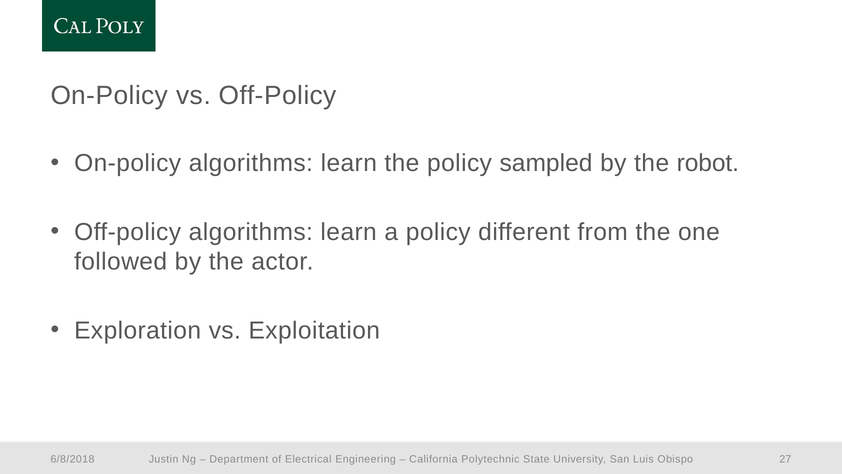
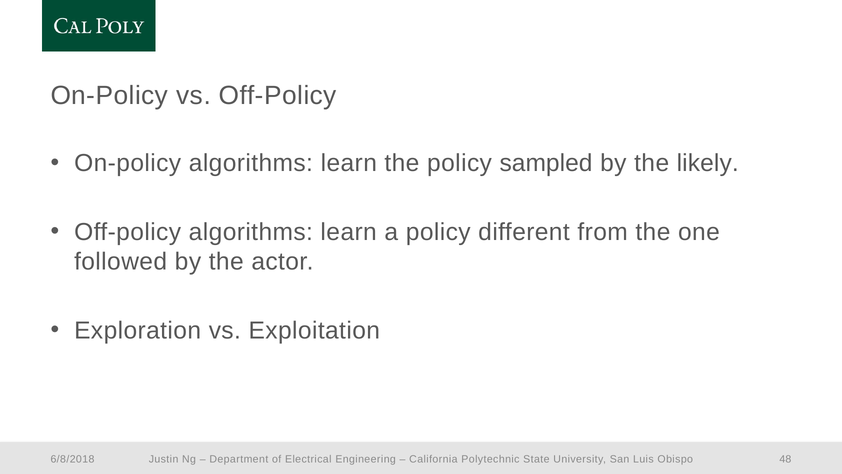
robot: robot -> likely (708, 163)
27: 27 -> 48 (785, 459)
